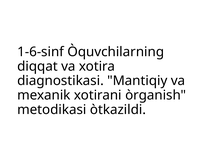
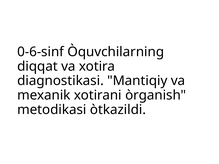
1-6-sinf: 1-6-sinf -> 0-6-sinf (41, 52)
